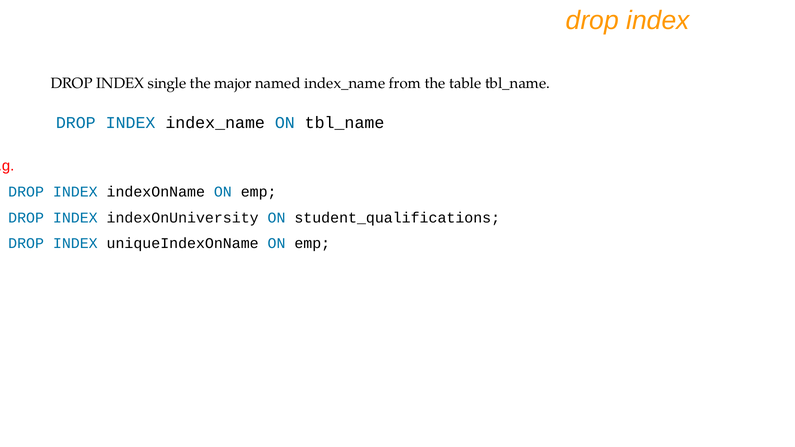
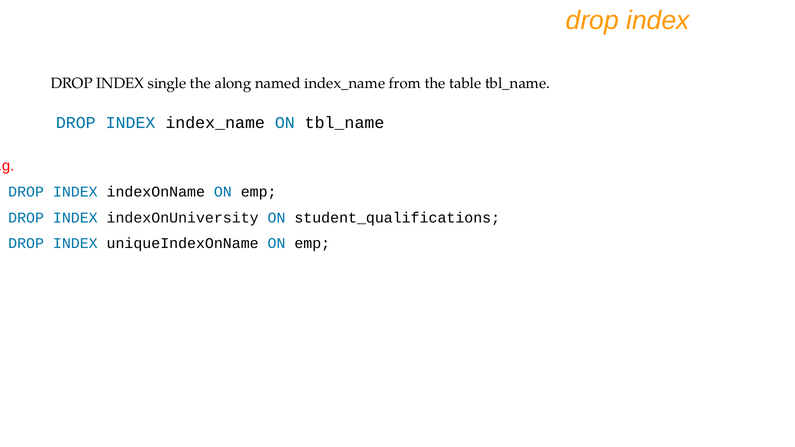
major: major -> along (233, 83)
